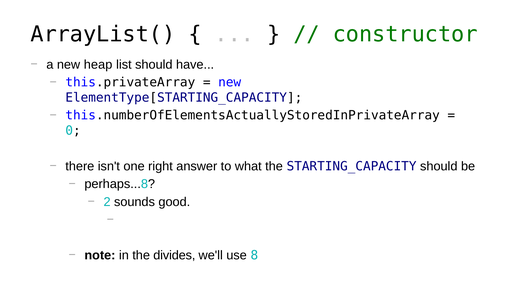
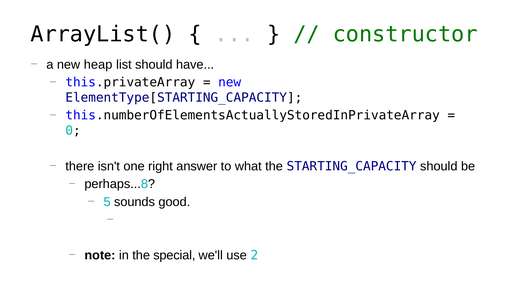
2: 2 -> 5 (107, 202)
divides: divides -> special (174, 255)
8: 8 -> 2 (254, 255)
